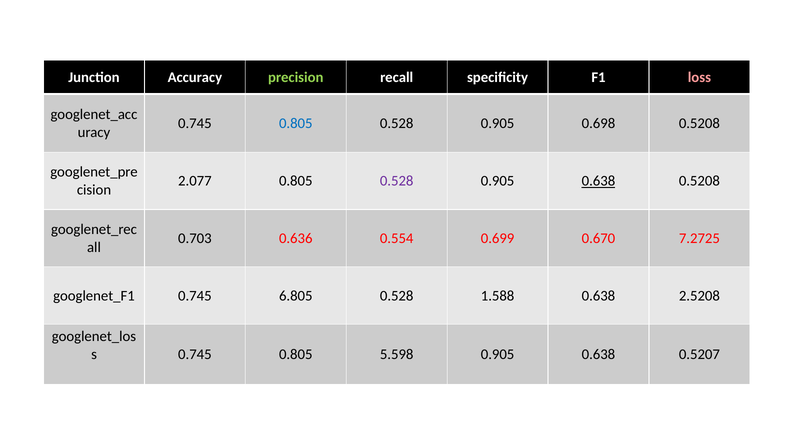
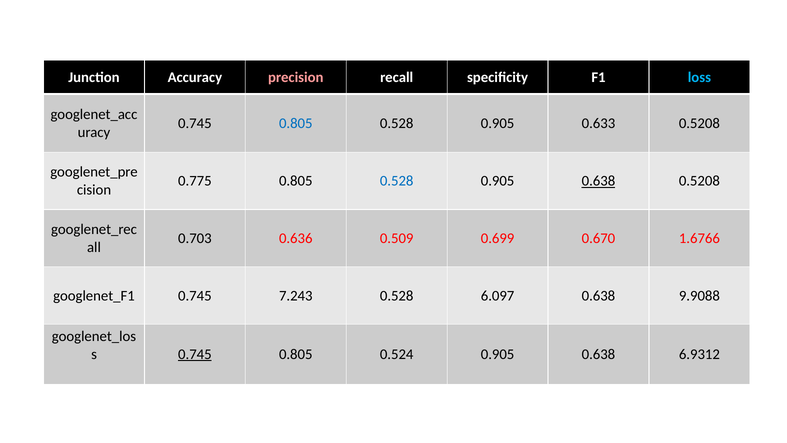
precision colour: light green -> pink (296, 77)
loss colour: pink -> light blue (699, 77)
0.698: 0.698 -> 0.633 (598, 123)
2.077: 2.077 -> 0.775 (195, 181)
0.528 colour: purple -> blue (397, 181)
0.554: 0.554 -> 0.509 (397, 238)
7.2725: 7.2725 -> 1.6766 (699, 238)
6.805: 6.805 -> 7.243 (296, 295)
1.588: 1.588 -> 6.097 (498, 295)
2.5208: 2.5208 -> 9.9088 (699, 295)
0.745 underline: none -> present (195, 354)
5.598: 5.598 -> 0.524 (397, 354)
0.5207: 0.5207 -> 6.9312 (699, 354)
